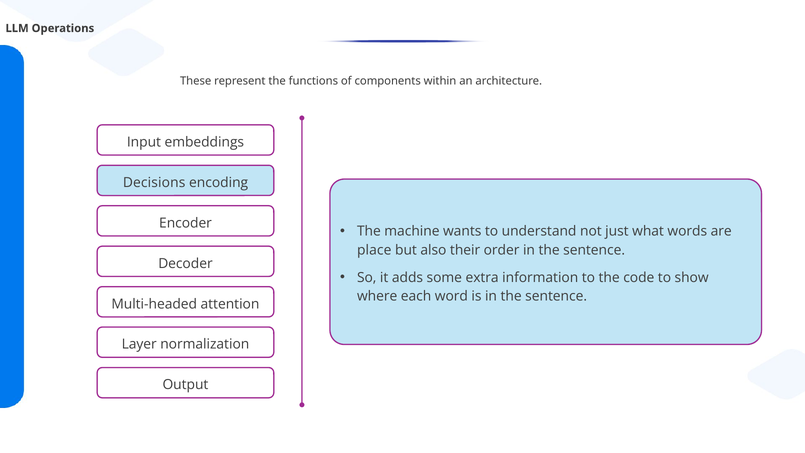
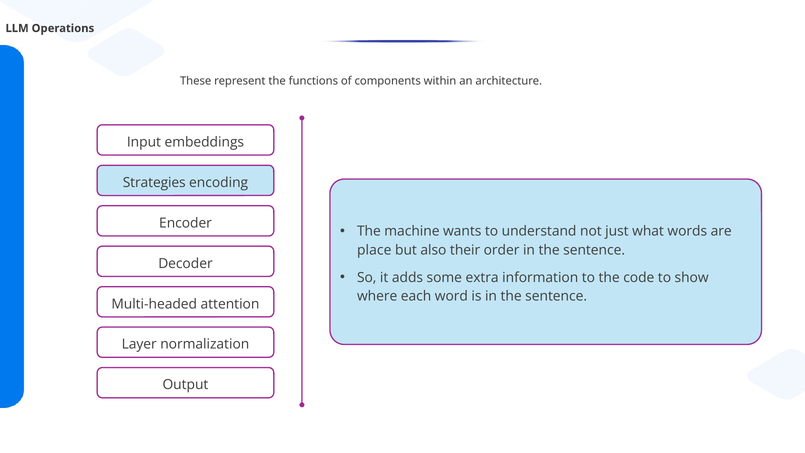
Decisions: Decisions -> Strategies (154, 183)
